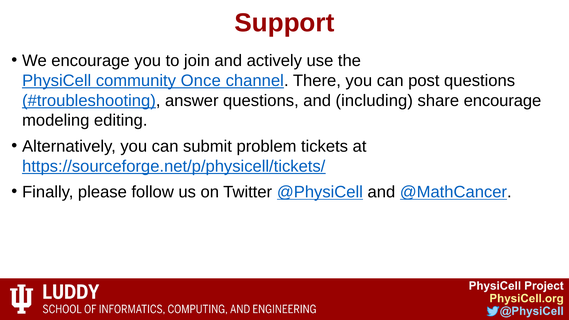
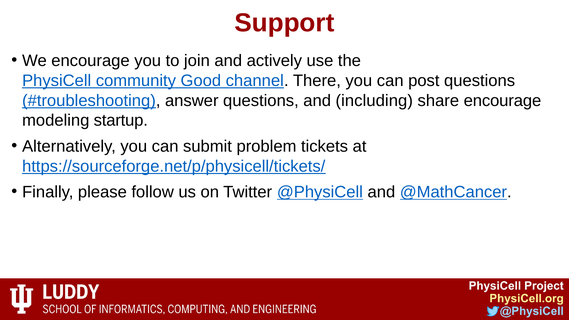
Once: Once -> Good (201, 81)
editing: editing -> startup (121, 120)
